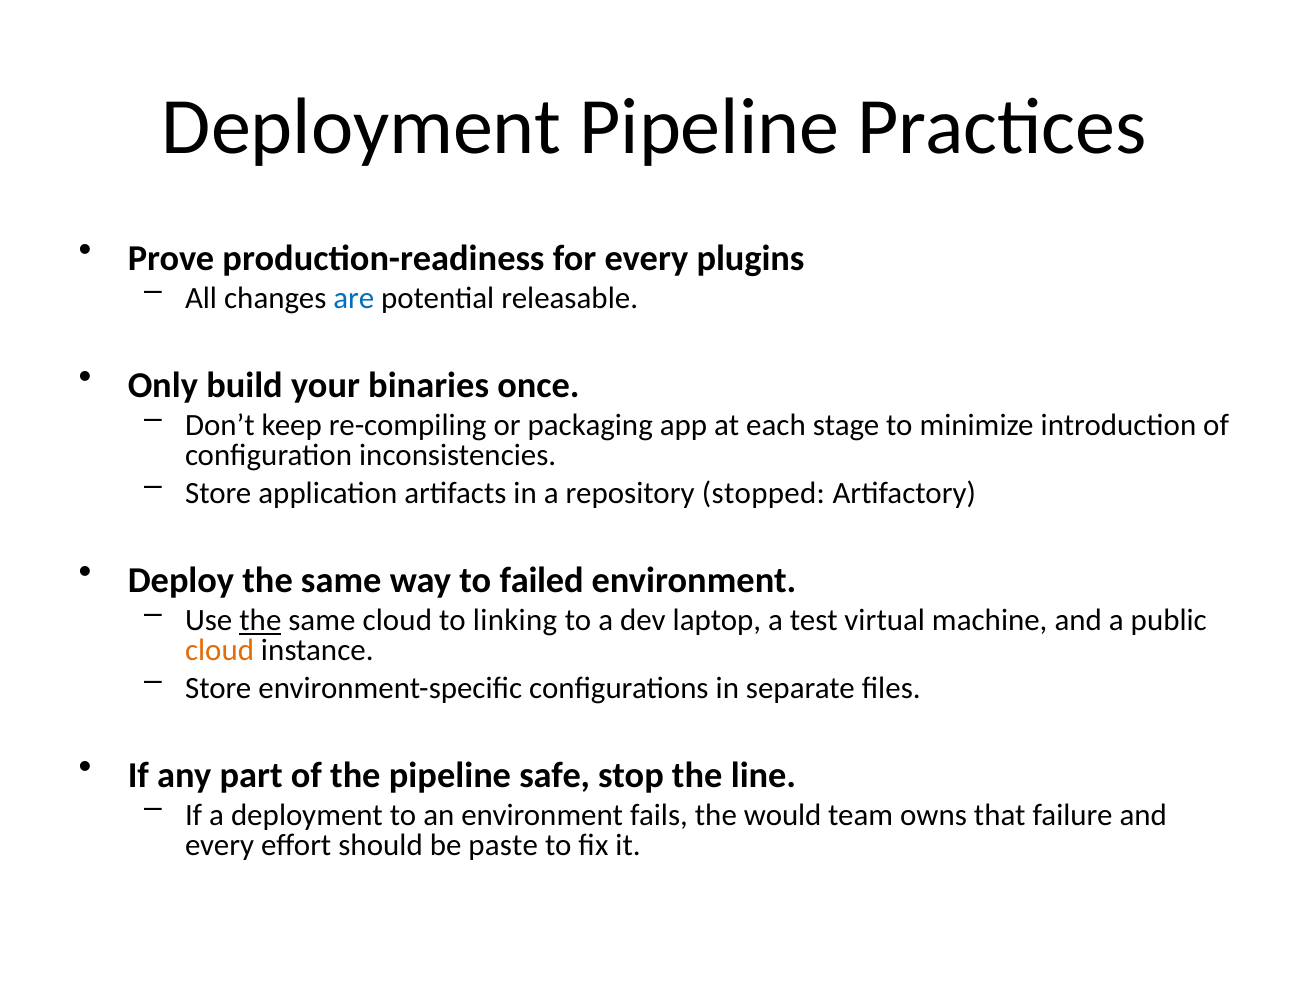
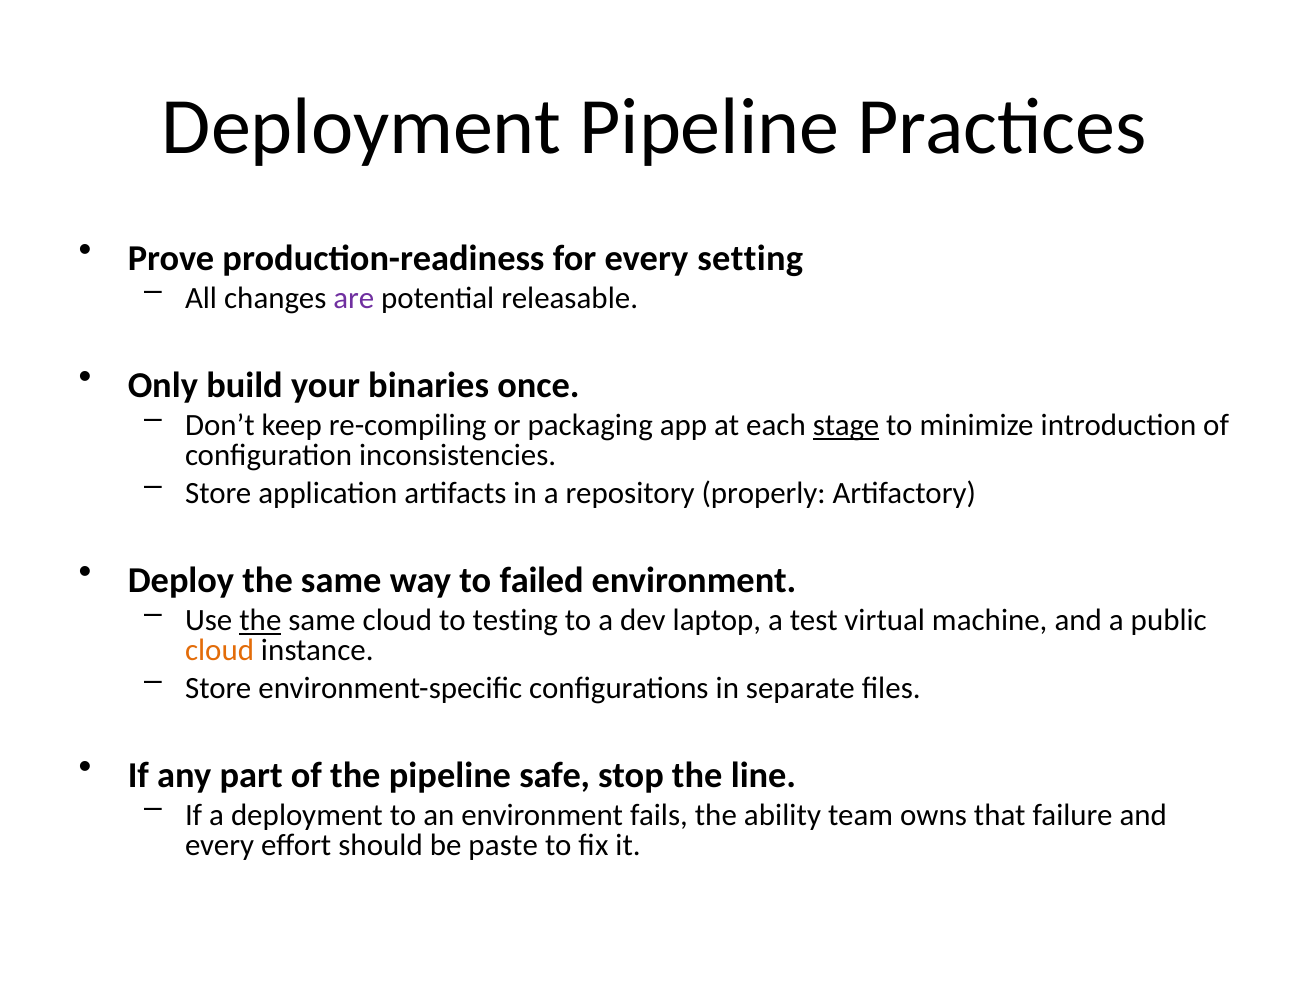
plugins: plugins -> setting (750, 259)
are colour: blue -> purple (354, 298)
stage underline: none -> present (846, 426)
stopped: stopped -> properly (764, 493)
linking: linking -> testing (515, 621)
would: would -> ability (782, 816)
